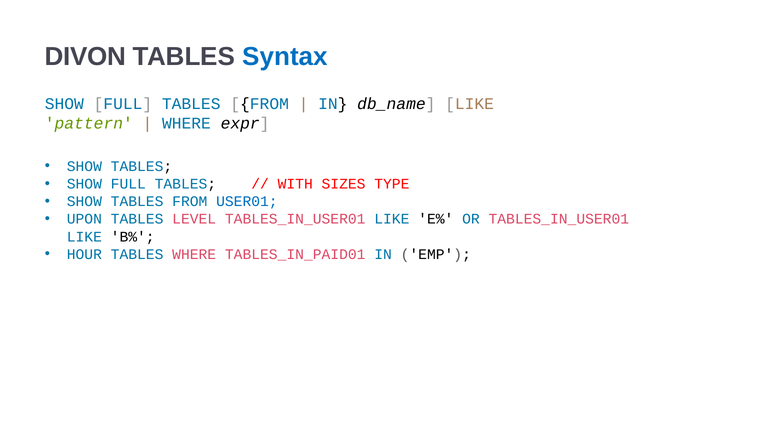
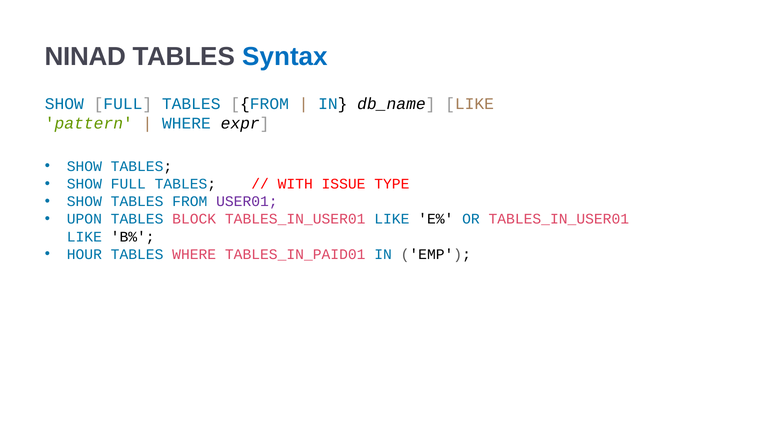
DIVON: DIVON -> NINAD (85, 57)
SIZES: SIZES -> ISSUE (344, 184)
USER01 colour: blue -> purple (247, 202)
LEVEL: LEVEL -> BLOCK (194, 219)
